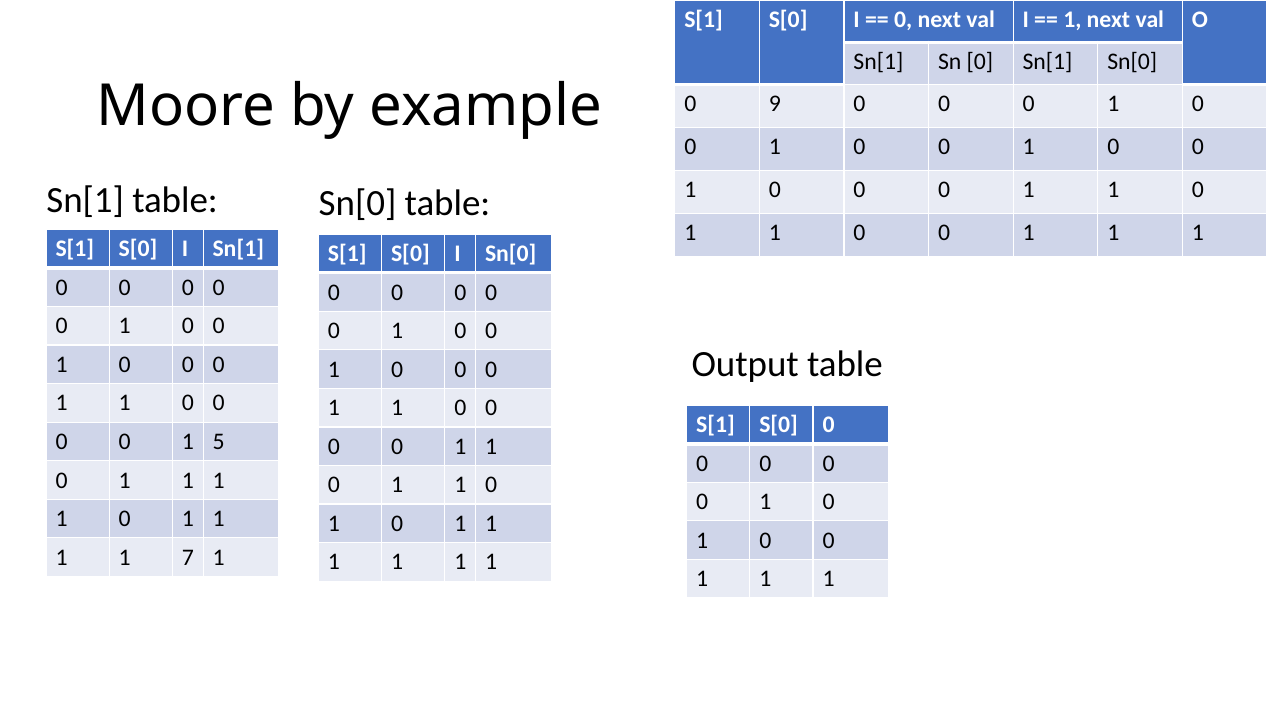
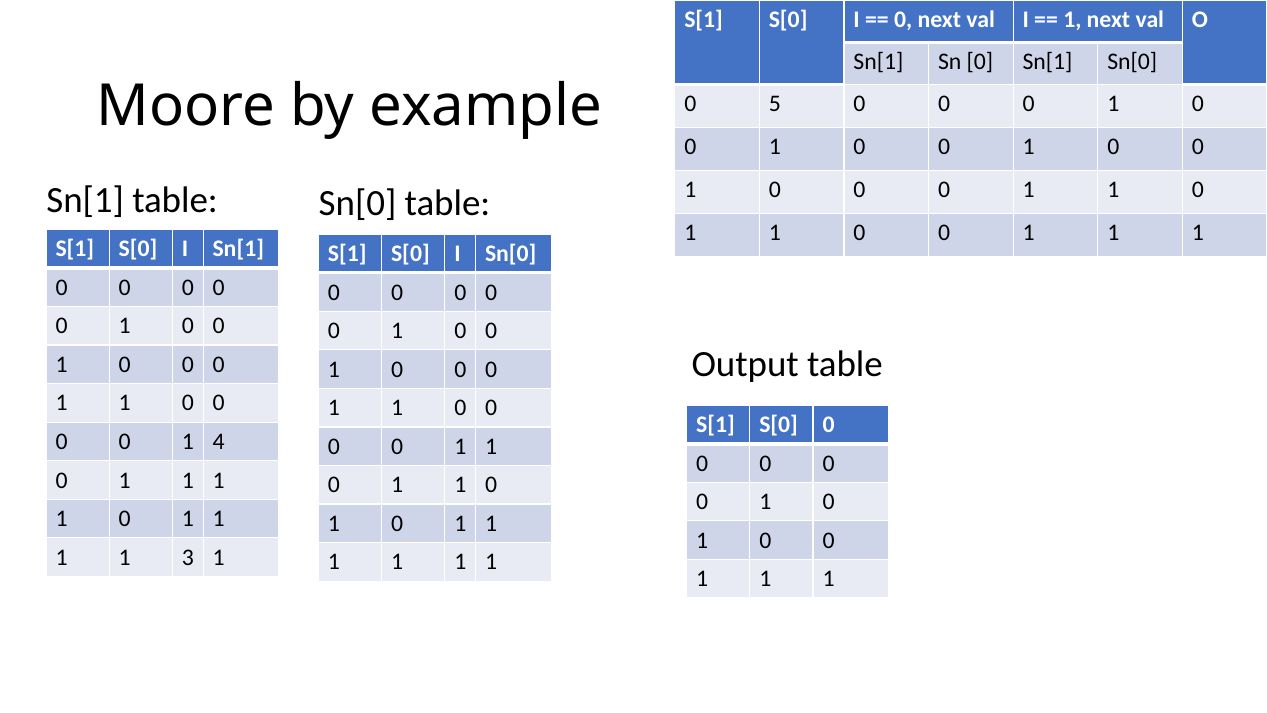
9: 9 -> 5 (775, 104)
5: 5 -> 4 (219, 441)
7: 7 -> 3 (188, 557)
